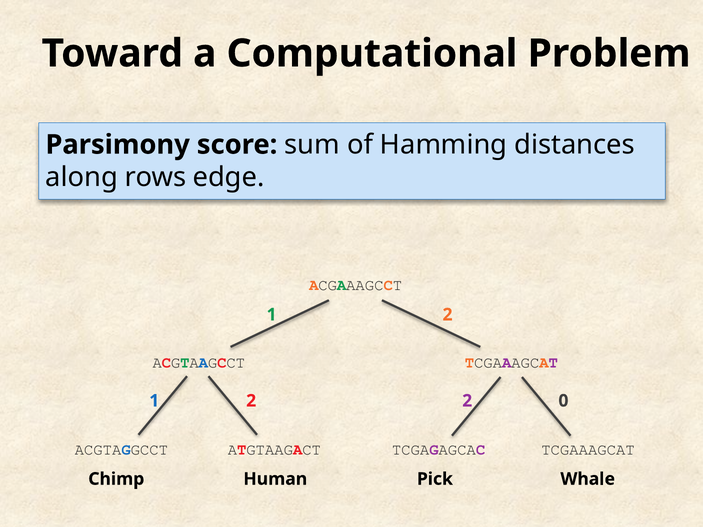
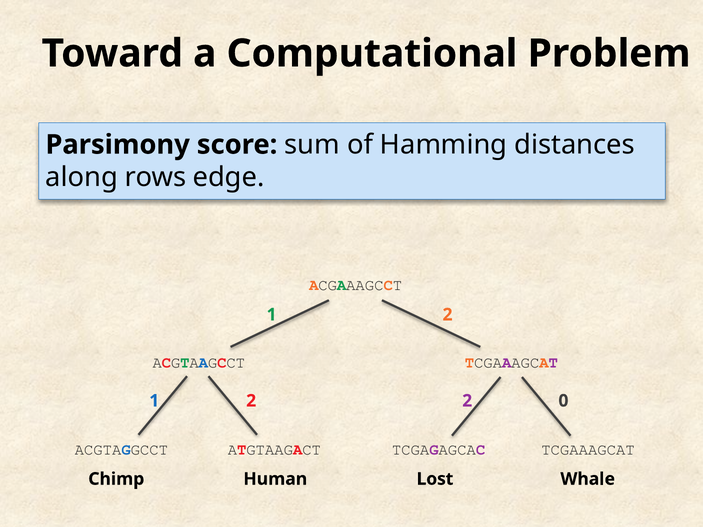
Pick: Pick -> Lost (435, 479)
